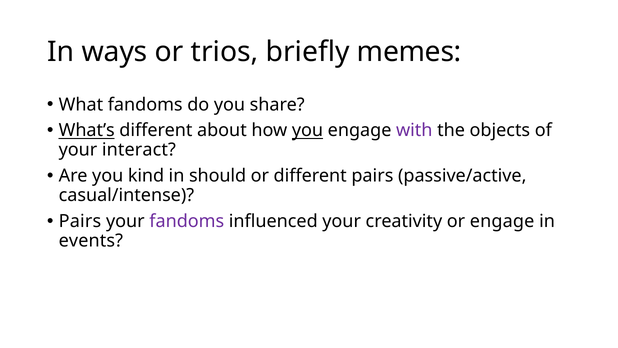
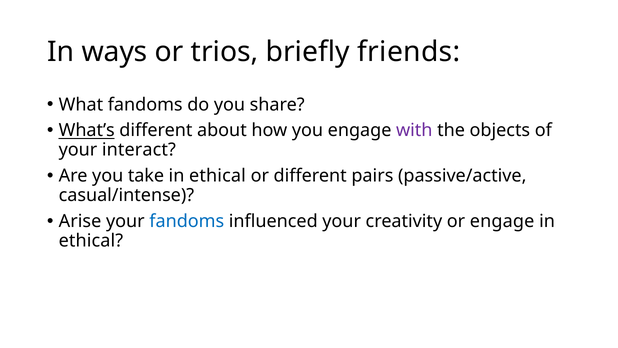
memes: memes -> friends (409, 52)
you underline: present -> none (308, 130)
kind: kind -> take (146, 176)
should: should -> ethical (217, 176)
Pairs: Pairs -> Arise (80, 221)
fandoms colour: purple -> blue (187, 221)
events: events -> ethical (91, 241)
